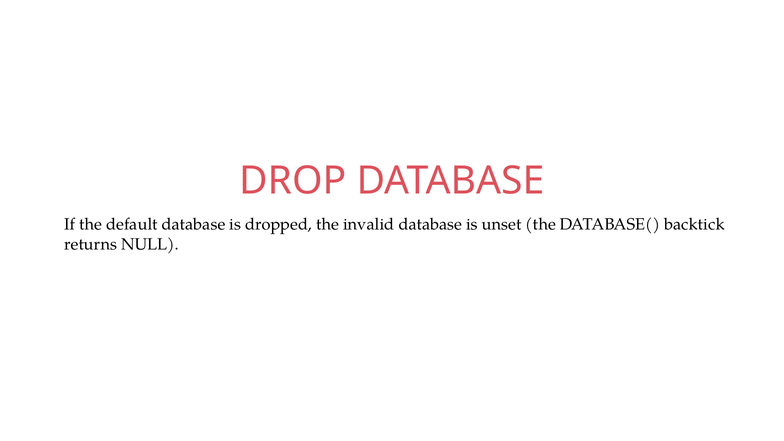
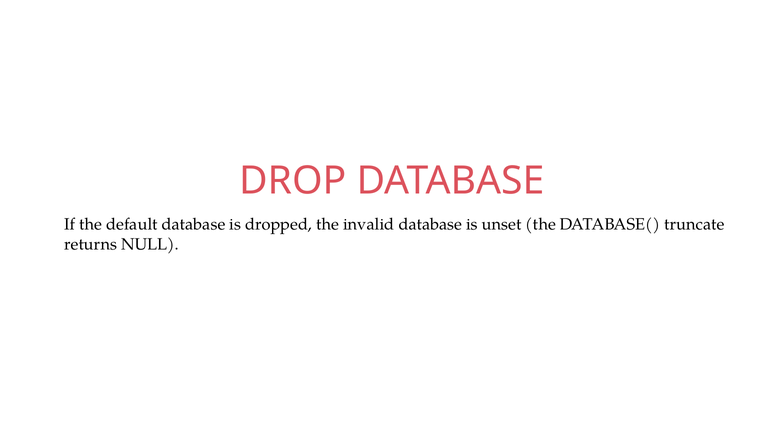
backtick: backtick -> truncate (694, 225)
